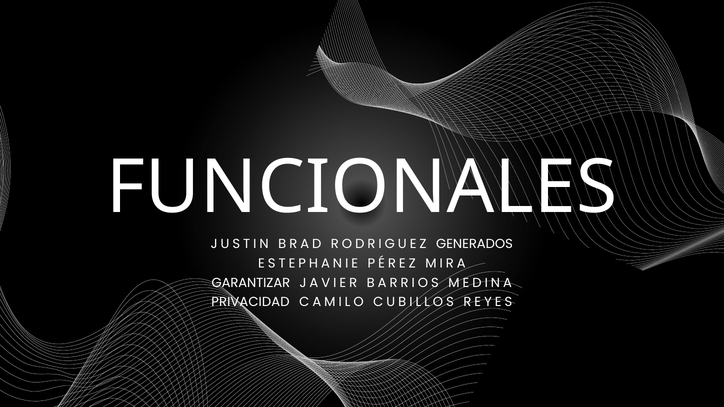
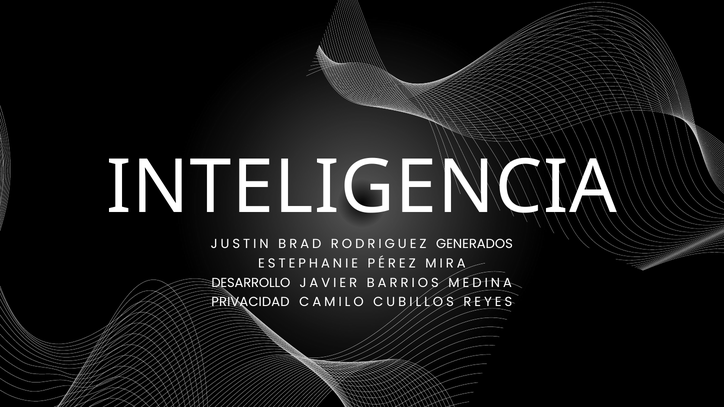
FUNCIONALES: FUNCIONALES -> INTELIGENCIA (362, 188)
GARANTIZAR: GARANTIZAR -> DESARROLLO (251, 283)
